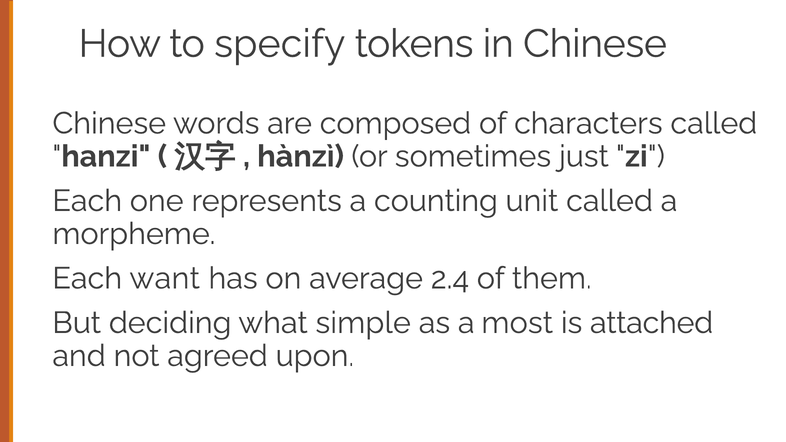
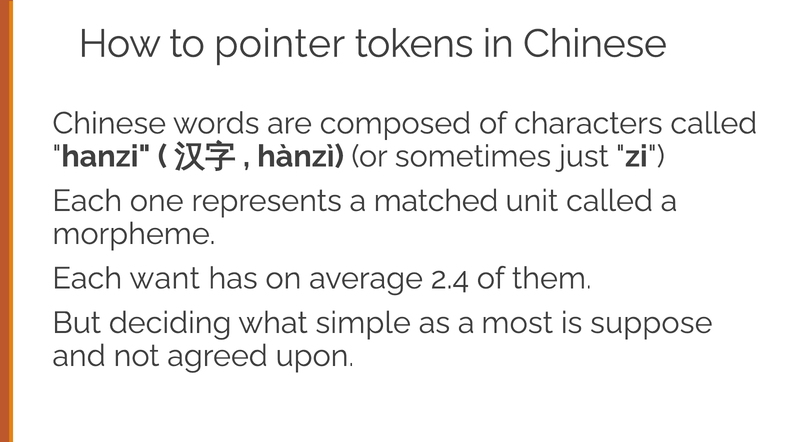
specify: specify -> pointer (280, 44)
counting: counting -> matched (436, 201)
attached: attached -> suppose (651, 323)
